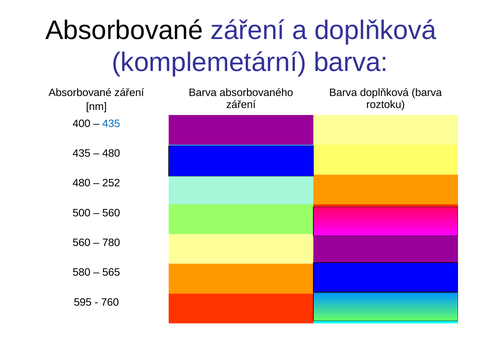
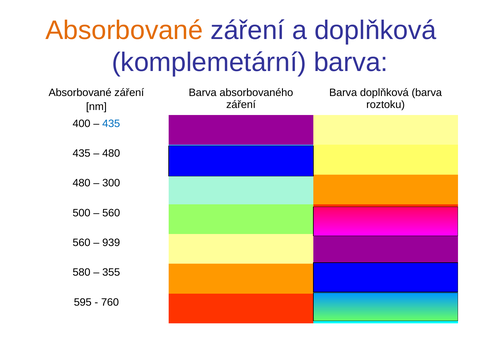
Absorbované colour: black -> orange (124, 30)
252: 252 -> 300 (111, 183)
780: 780 -> 939 (111, 243)
565: 565 -> 355 (111, 273)
